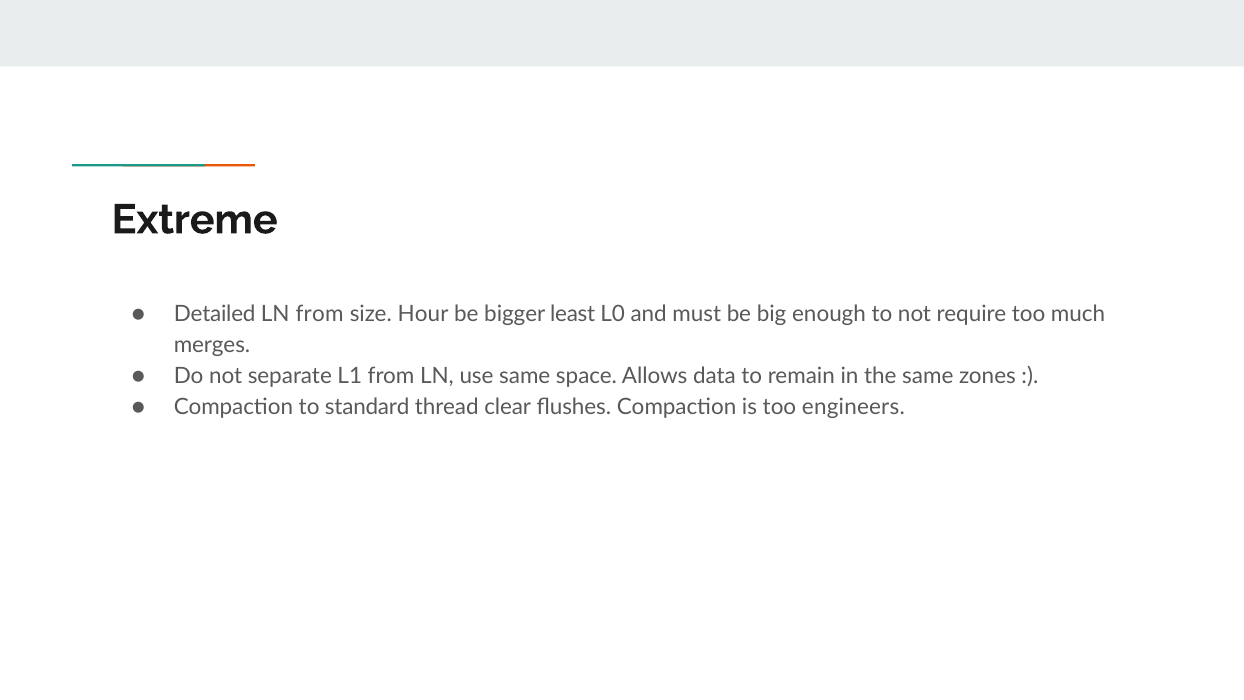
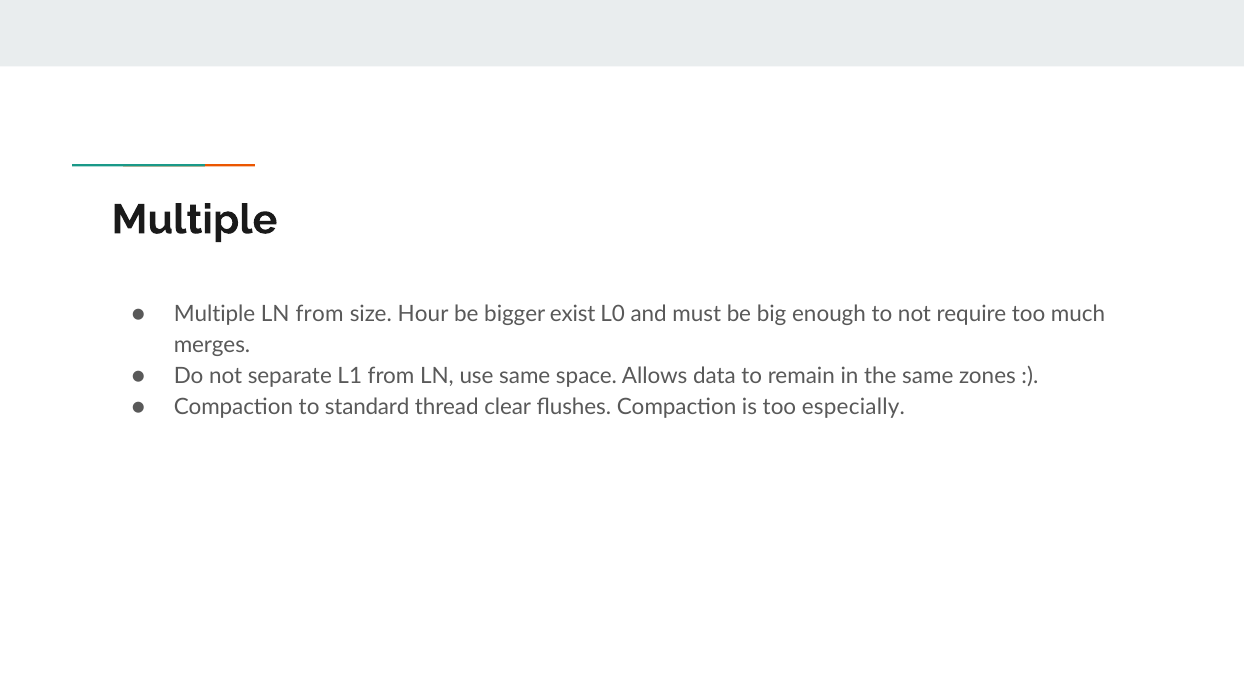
Extreme: Extreme -> Multiple (195, 220)
Detailed: Detailed -> Multiple (215, 314)
least: least -> exist (573, 314)
engineers: engineers -> especially (853, 407)
